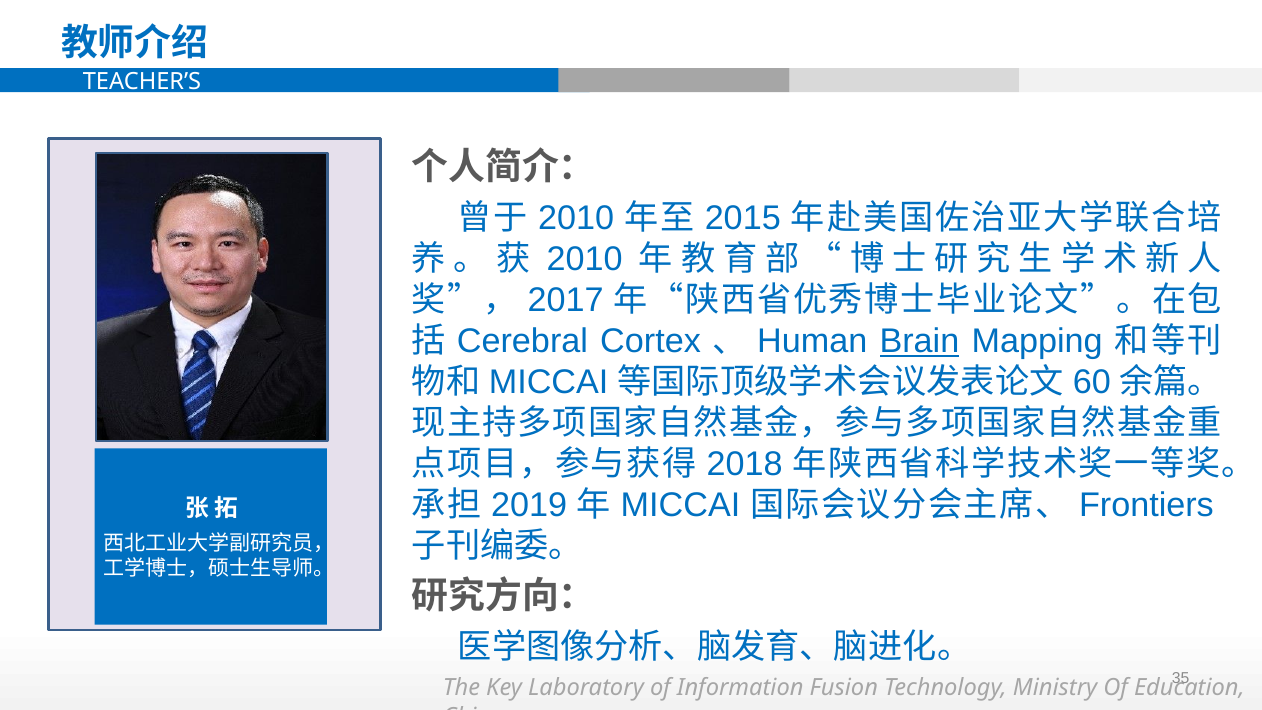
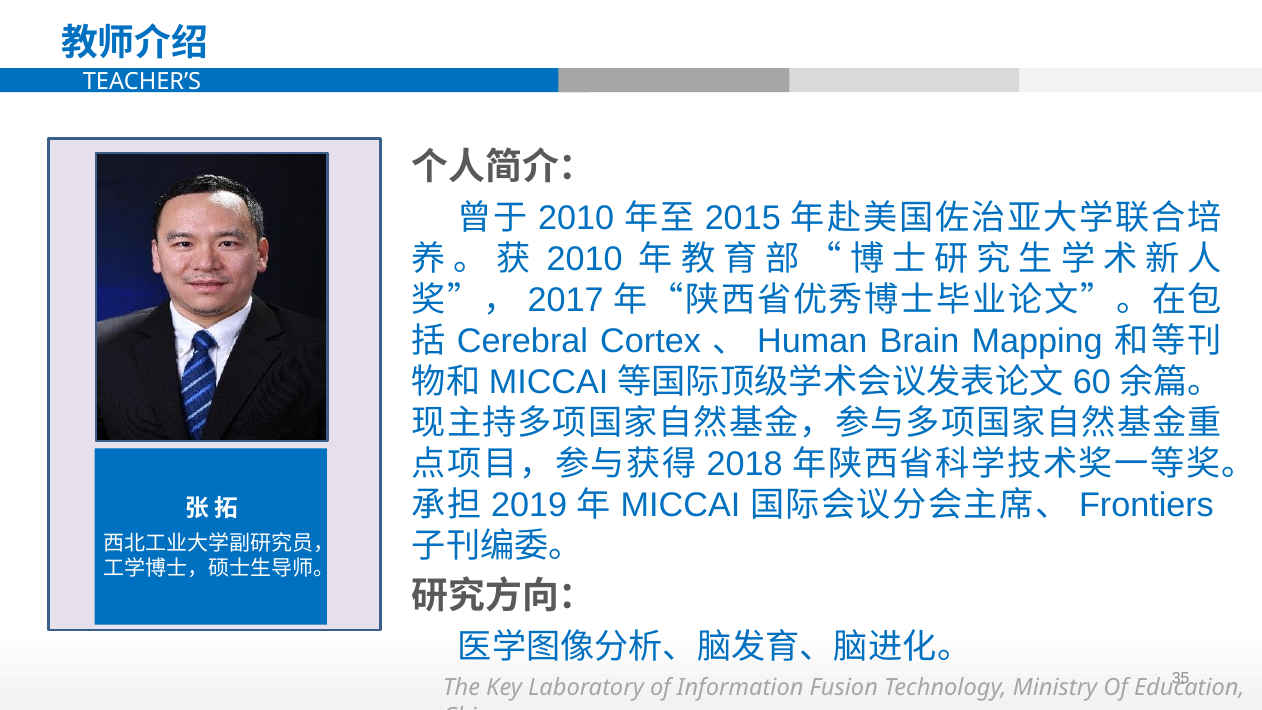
Brain underline: present -> none (919, 341)
